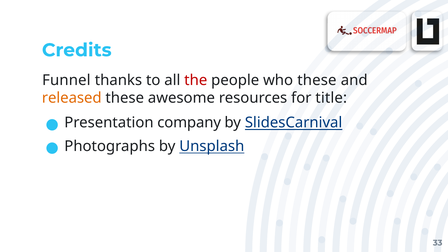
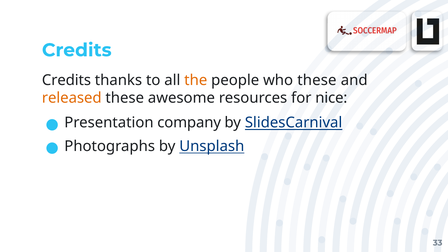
Funnel: Funnel -> Credits (66, 80)
the colour: red -> orange (196, 80)
title: title -> nice (331, 98)
